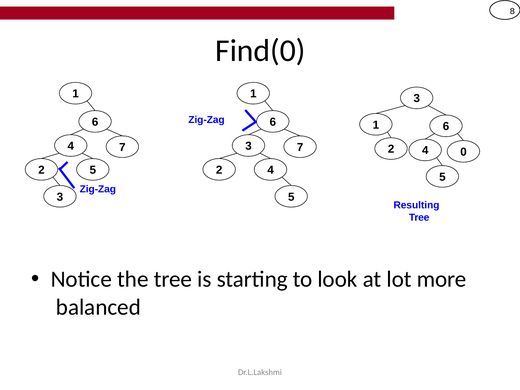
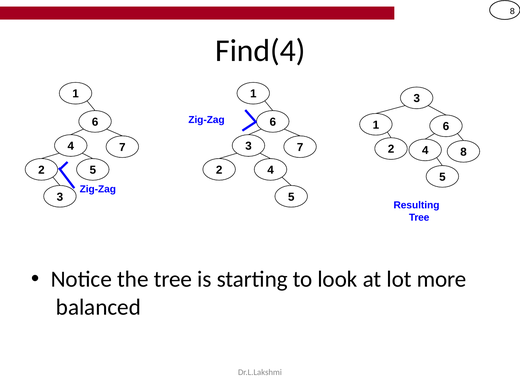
Find(0: Find(0 -> Find(4 (260, 51)
4 0: 0 -> 8 (464, 152)
